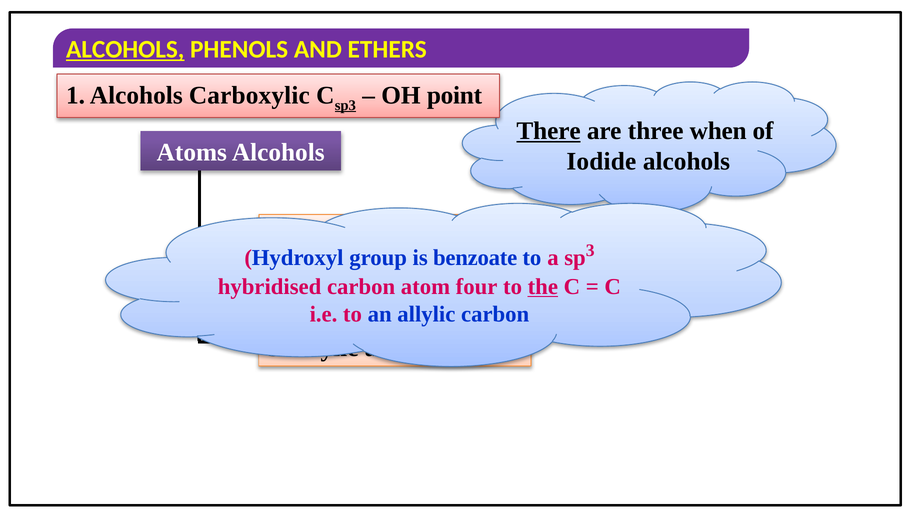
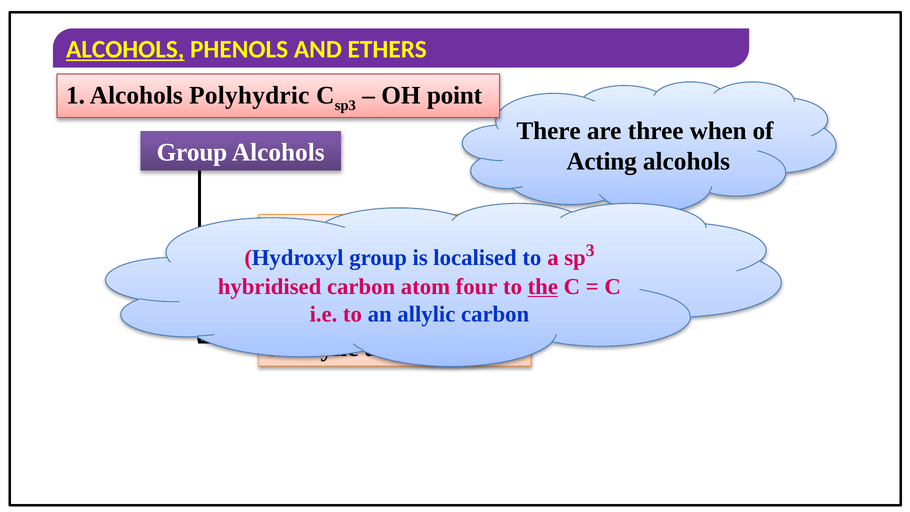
Carboxylic: Carboxylic -> Polyhydric (249, 95)
sp3 underline: present -> none (345, 105)
There underline: present -> none (548, 131)
Atoms: Atoms -> Group (192, 153)
Iodide: Iodide -> Acting (602, 161)
benzoate: benzoate -> localised (475, 258)
